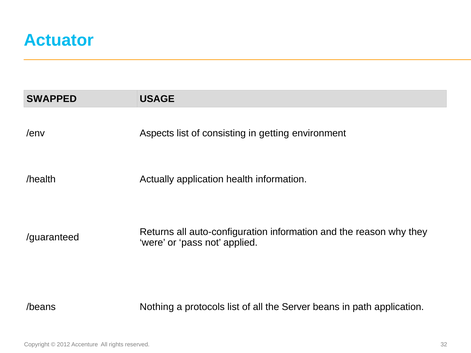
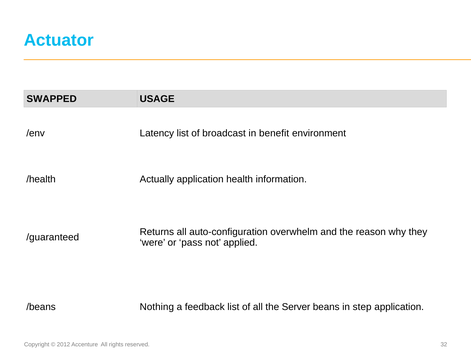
Aspects: Aspects -> Latency (157, 133)
consisting: consisting -> broadcast (224, 133)
getting: getting -> benefit (274, 133)
auto-configuration information: information -> overwhelm (294, 232)
protocols: protocols -> feedback (205, 307)
path: path -> step (362, 307)
